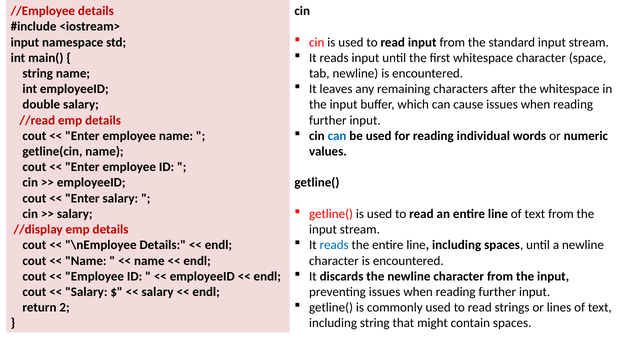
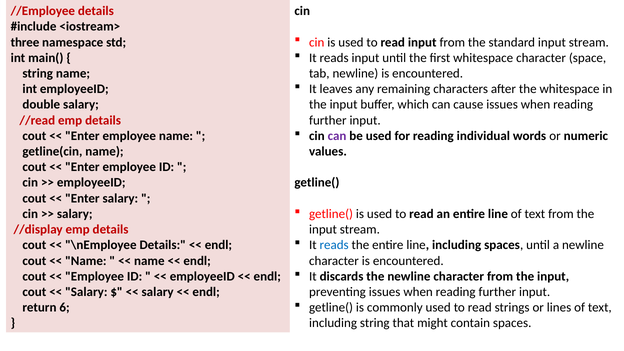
input: input -> three (25, 42)
can colour: blue -> purple (337, 136)
2: 2 -> 6 (65, 308)
